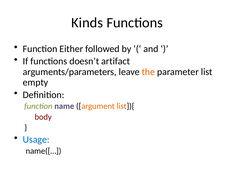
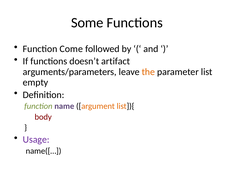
Kinds: Kinds -> Some (87, 23)
Either: Either -> Come (71, 49)
Usage colour: blue -> purple (36, 139)
